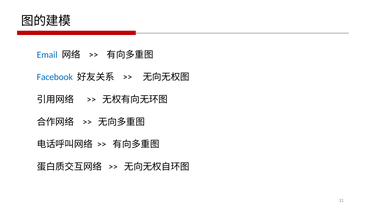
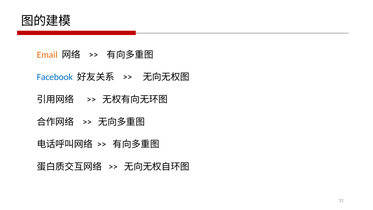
Email colour: blue -> orange (47, 55)
